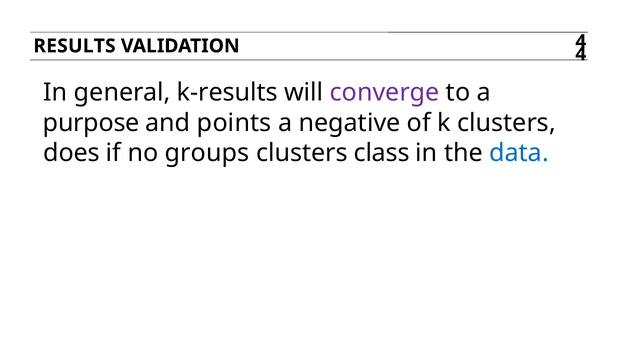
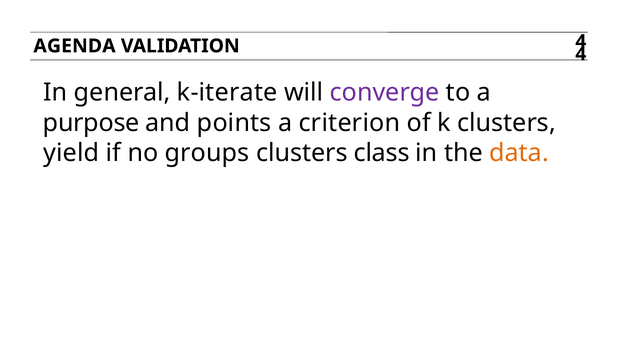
RESULTS: RESULTS -> AGENDA (75, 46)
k-results: k-results -> k-iterate (227, 93)
negative: negative -> criterion (349, 123)
does: does -> yield (71, 153)
data colour: blue -> orange (519, 153)
